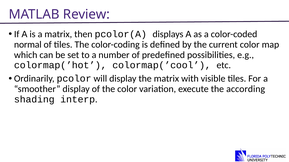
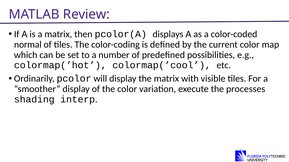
according: according -> processes (246, 89)
